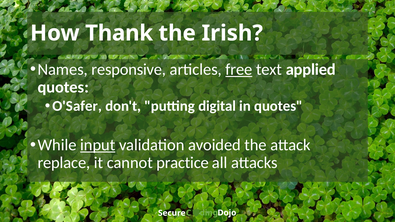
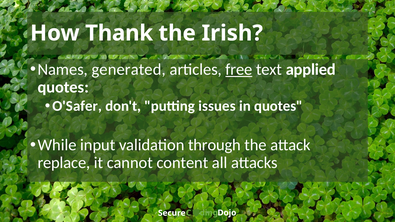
responsive: responsive -> generated (129, 69)
digital: digital -> issues (217, 106)
input underline: present -> none (98, 145)
avoided: avoided -> through (214, 145)
practice: practice -> content (182, 163)
